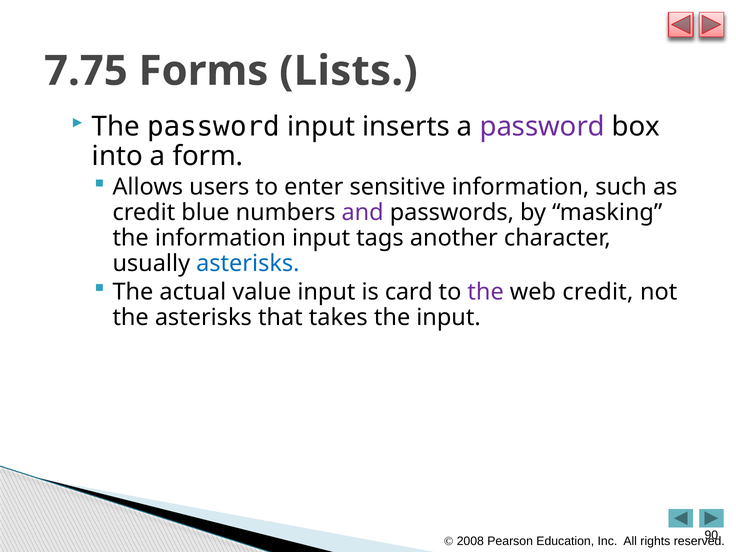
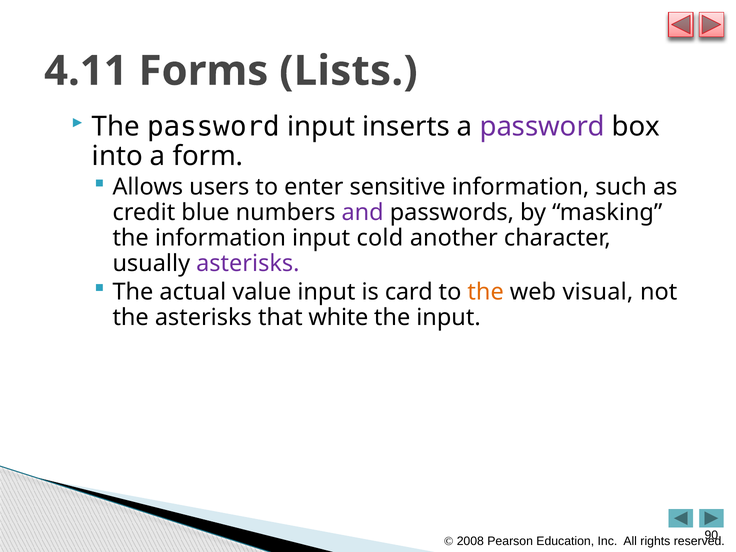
7.75: 7.75 -> 4.11 (86, 71)
tags: tags -> cold (380, 238)
asterisks colour: blue -> purple (248, 263)
the colour: purple -> orange (486, 292)
web credit: credit -> visual (598, 292)
takes: takes -> white (338, 317)
